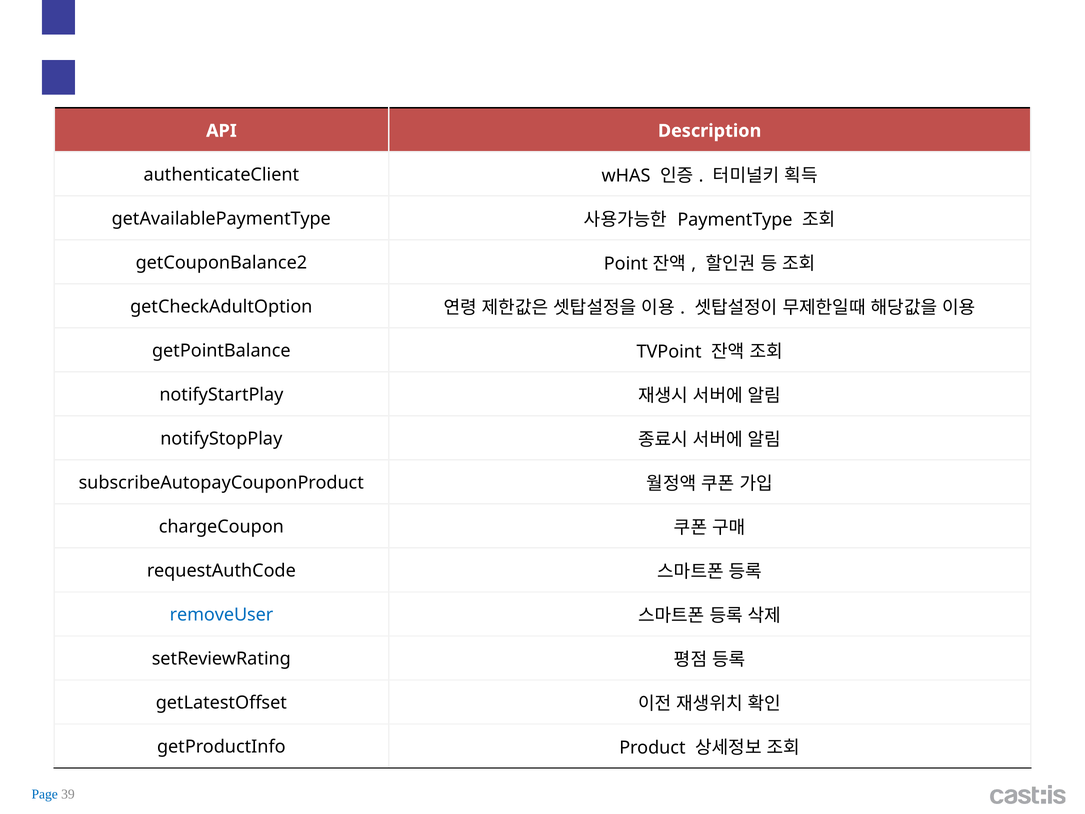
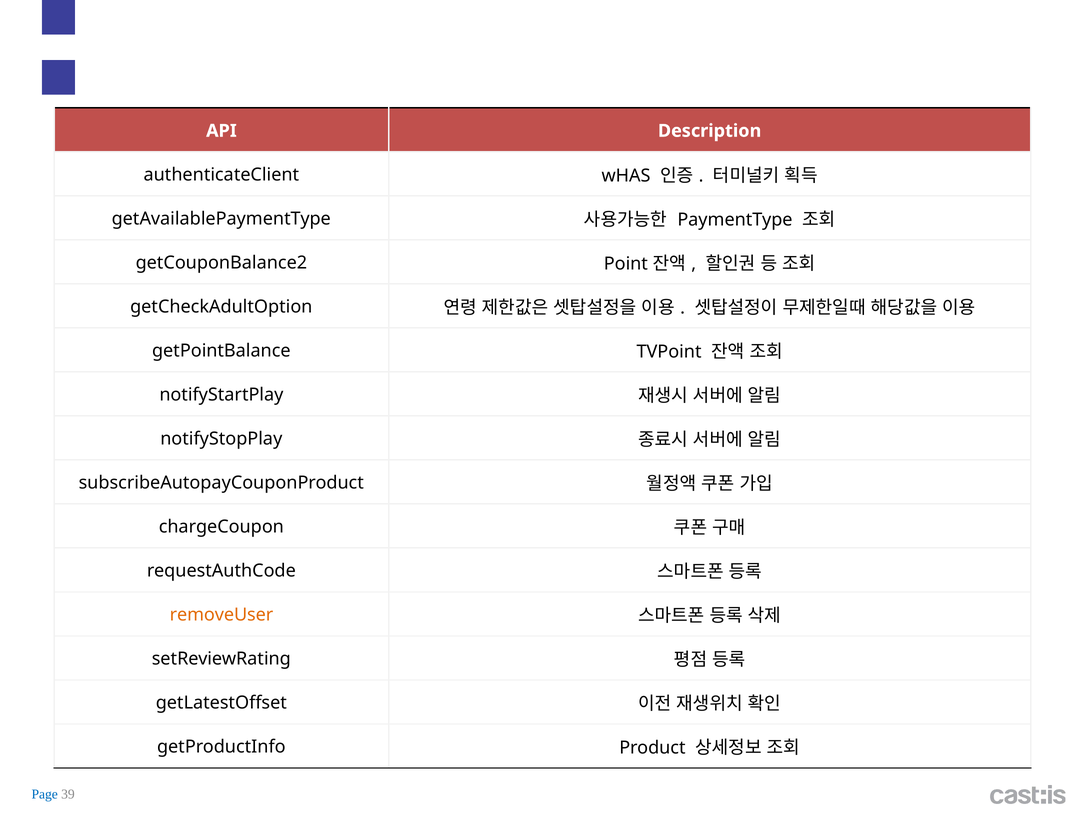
removeUser colour: blue -> orange (221, 615)
